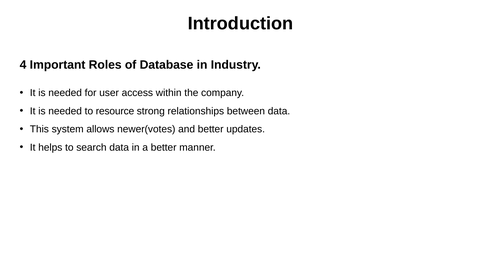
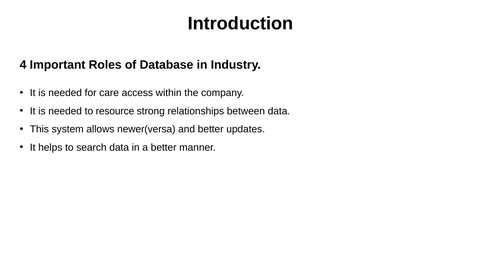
user: user -> care (109, 93)
newer(votes: newer(votes -> newer(versa (146, 129)
